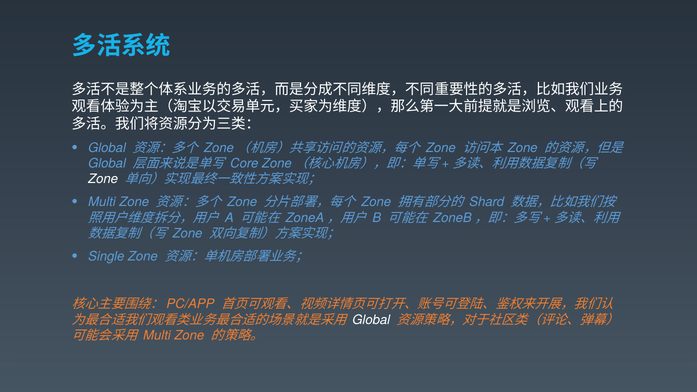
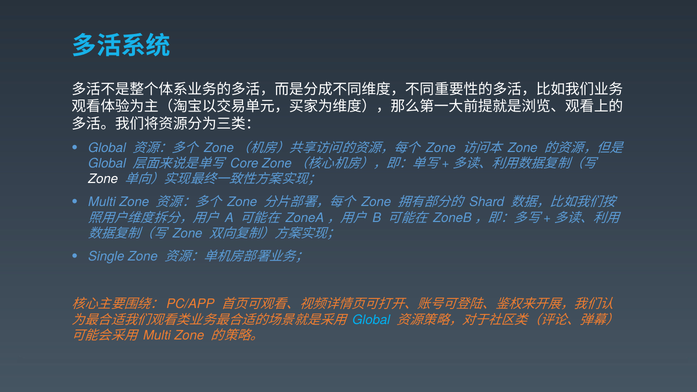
Global colour: white -> light blue (371, 320)
